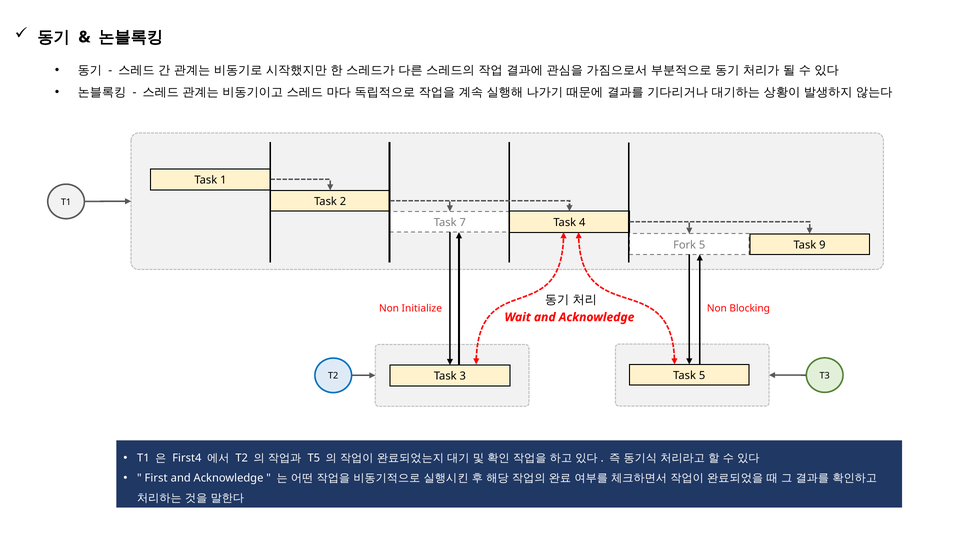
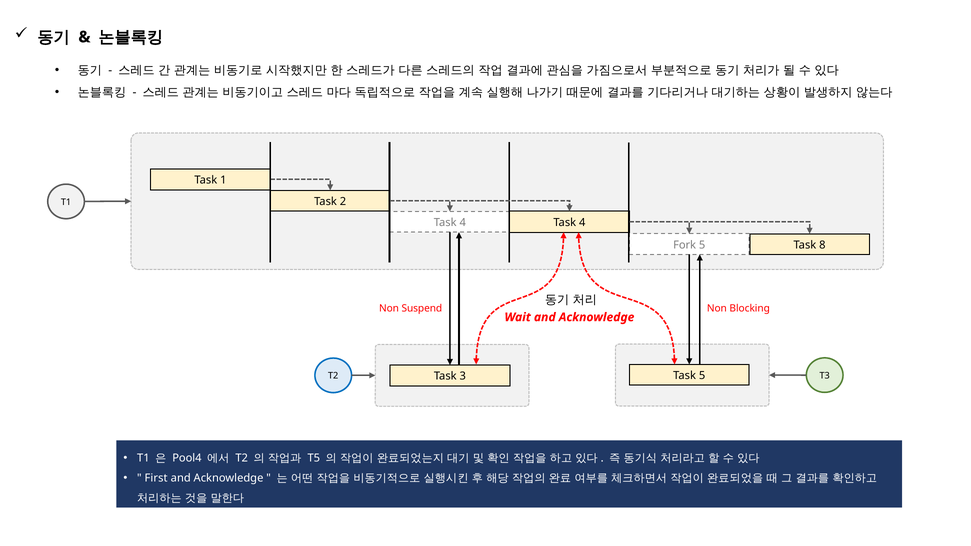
7: 7 -> 4 (463, 223)
9: 9 -> 8 (822, 245)
Initialize: Initialize -> Suspend (422, 308)
First4: First4 -> Pool4 (187, 458)
